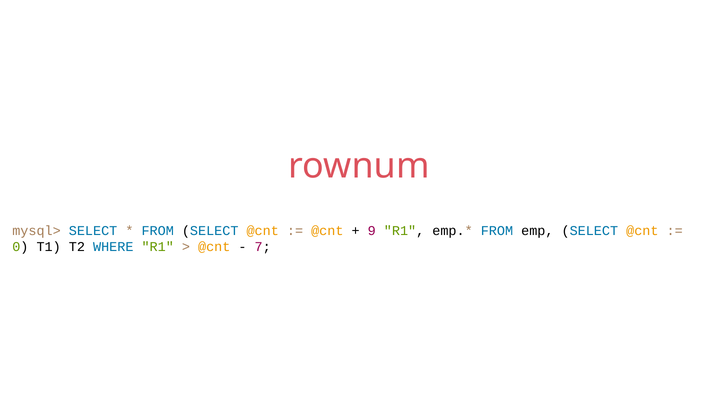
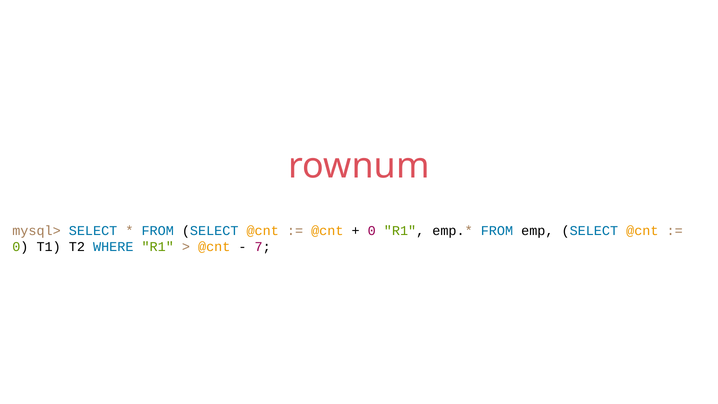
9: 9 -> 0 (372, 231)
